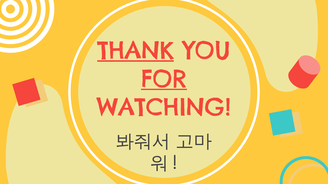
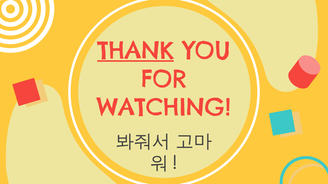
FOR underline: present -> none (164, 79)
